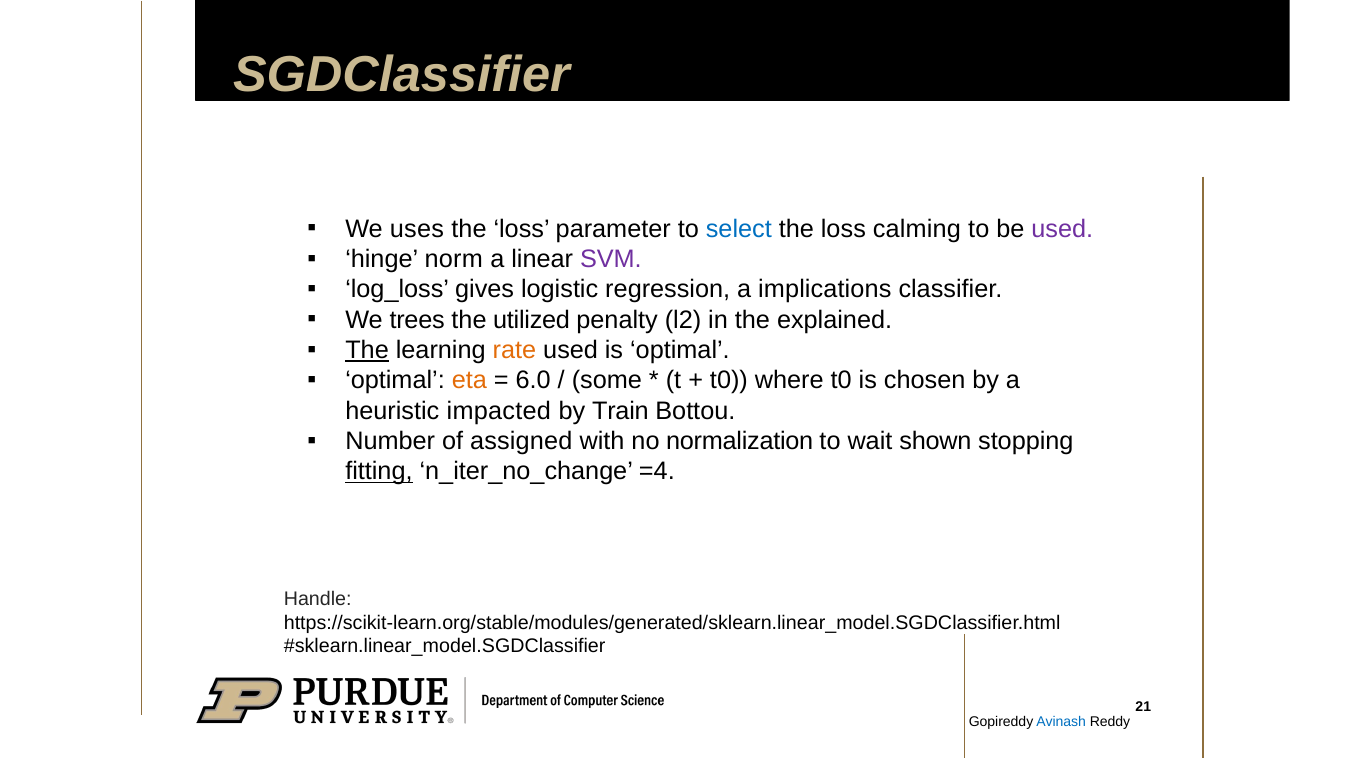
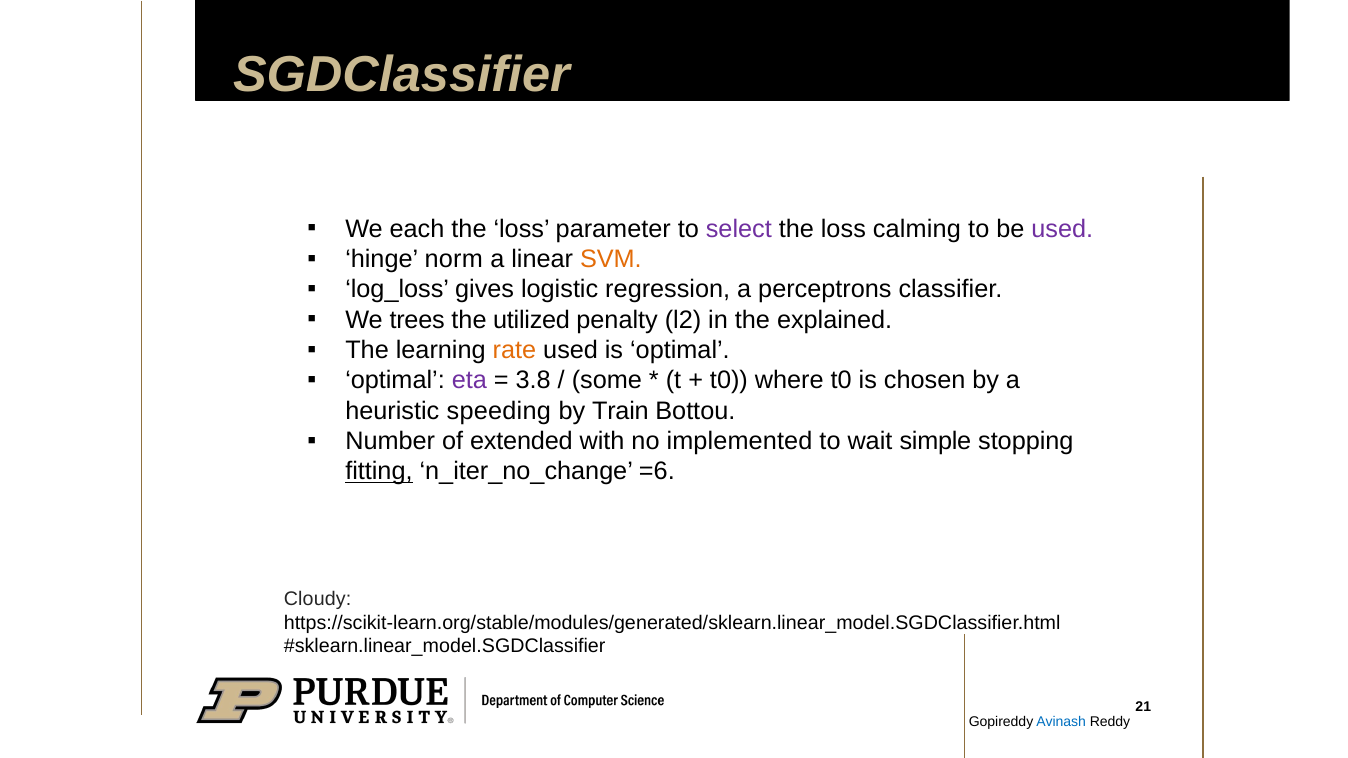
uses: uses -> each (417, 229)
select colour: blue -> purple (739, 229)
SVM colour: purple -> orange (611, 259)
implications: implications -> perceptrons (825, 290)
The underline: present -> none (367, 350)
eta colour: orange -> purple (469, 381)
6.0: 6.0 -> 3.8 (533, 381)
impacted: impacted -> speeding (499, 411)
assigned: assigned -> extended (521, 441)
normalization: normalization -> implemented (739, 441)
shown: shown -> simple (935, 441)
=4: =4 -> =6 (657, 472)
Handle: Handle -> Cloudy (318, 599)
